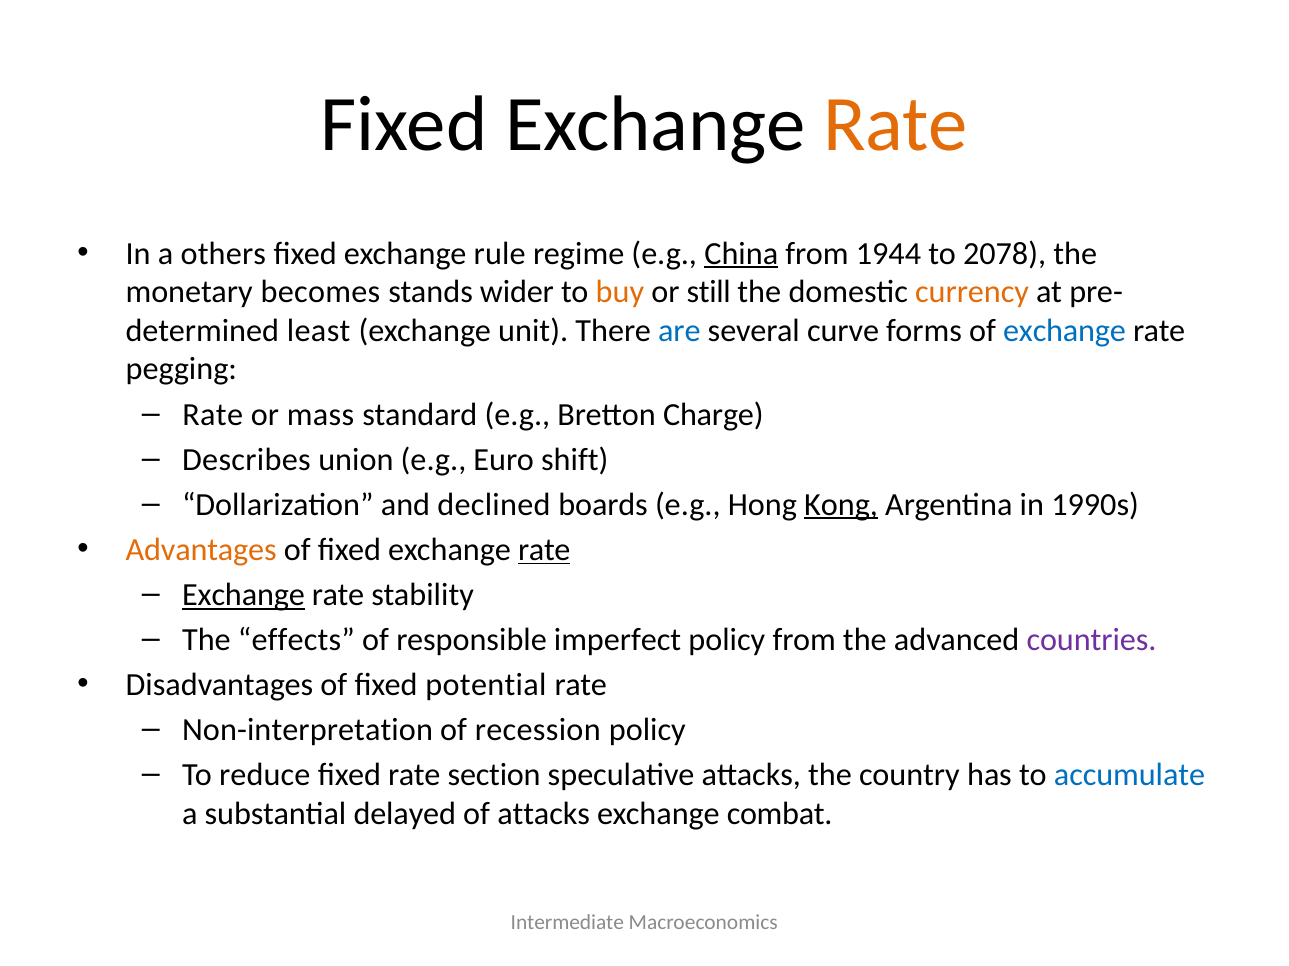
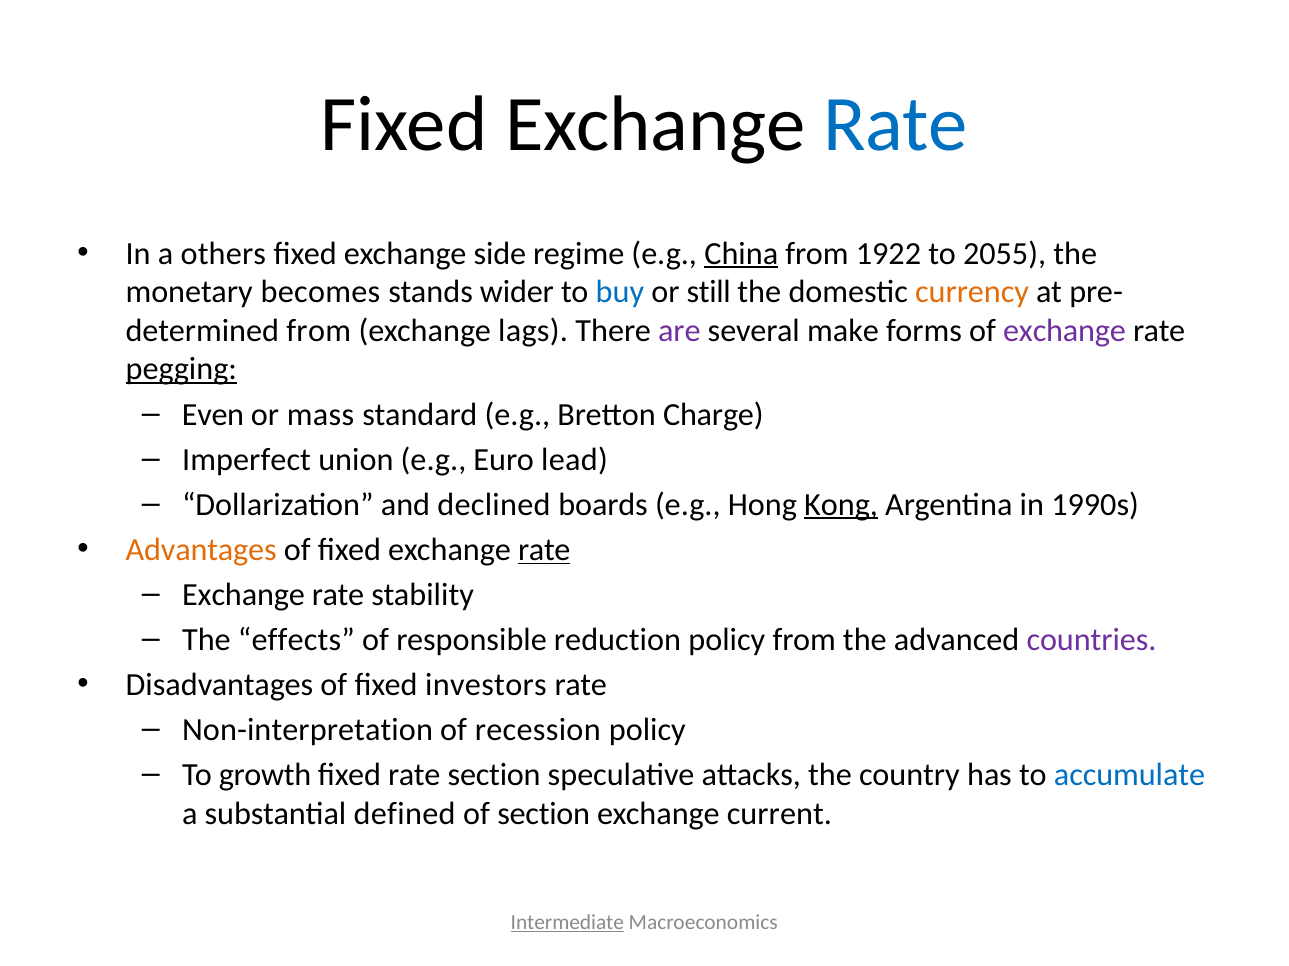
Rate colour: orange -> blue (895, 125)
rule: rule -> side (500, 254)
1944: 1944 -> 1922 (888, 254)
2078: 2078 -> 2055 (1005, 254)
buy colour: orange -> blue (620, 292)
least: least -> from (319, 331)
unit: unit -> lags (533, 331)
are colour: blue -> purple (679, 331)
curve: curve -> make (843, 331)
exchange colour: blue -> purple (1065, 331)
pegging underline: none -> present (181, 370)
Rate: Rate -> Even (213, 415)
Describes: Describes -> Imperfect (247, 460)
shift: shift -> lead (575, 460)
Exchange underline: present -> none (244, 595)
imperfect: imperfect -> reduction (618, 640)
potential: potential -> investors (486, 685)
reduce: reduce -> growth (265, 776)
delayed: delayed -> defined (405, 814)
of attacks: attacks -> section (544, 814)
combat: combat -> current (779, 814)
Intermediate underline: none -> present (567, 923)
